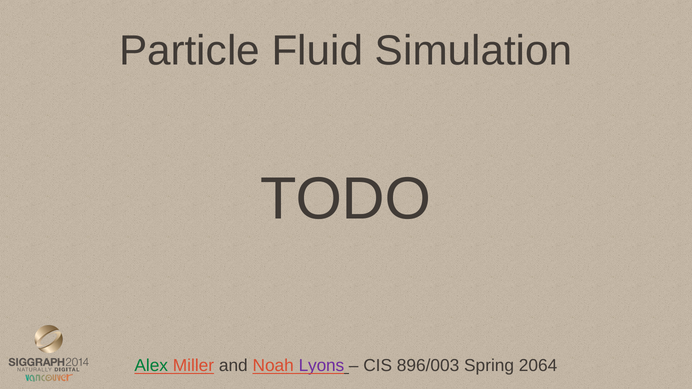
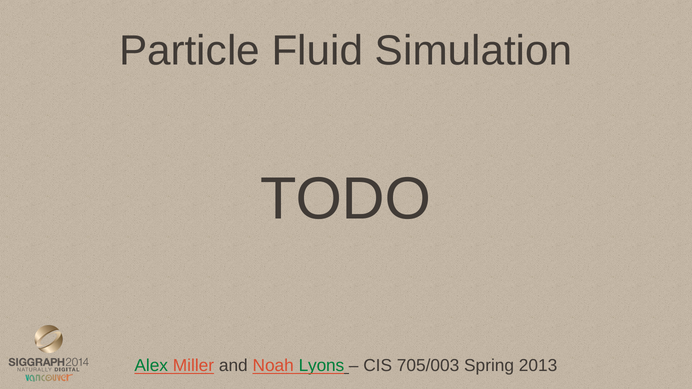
Lyons colour: purple -> green (321, 366)
896/003: 896/003 -> 705/003 (428, 366)
2064: 2064 -> 2013 (538, 366)
